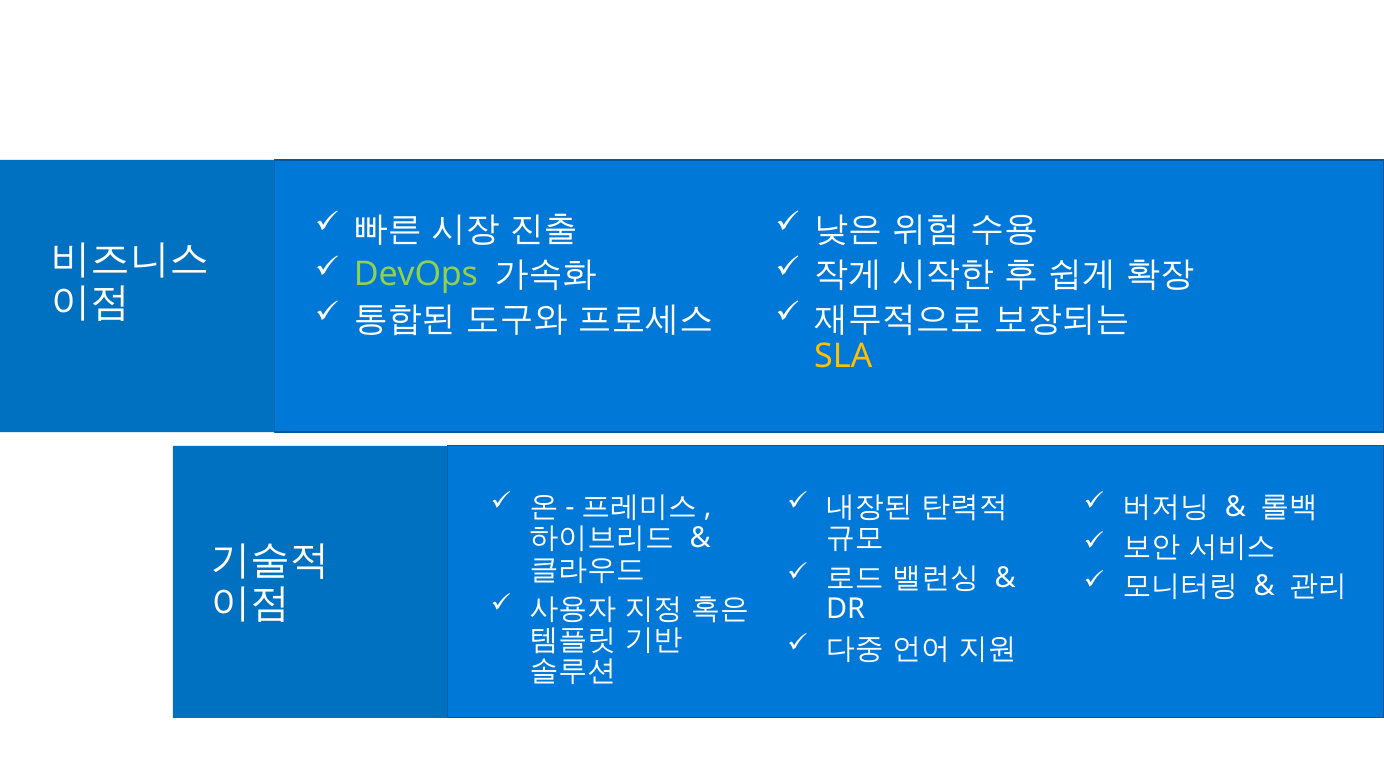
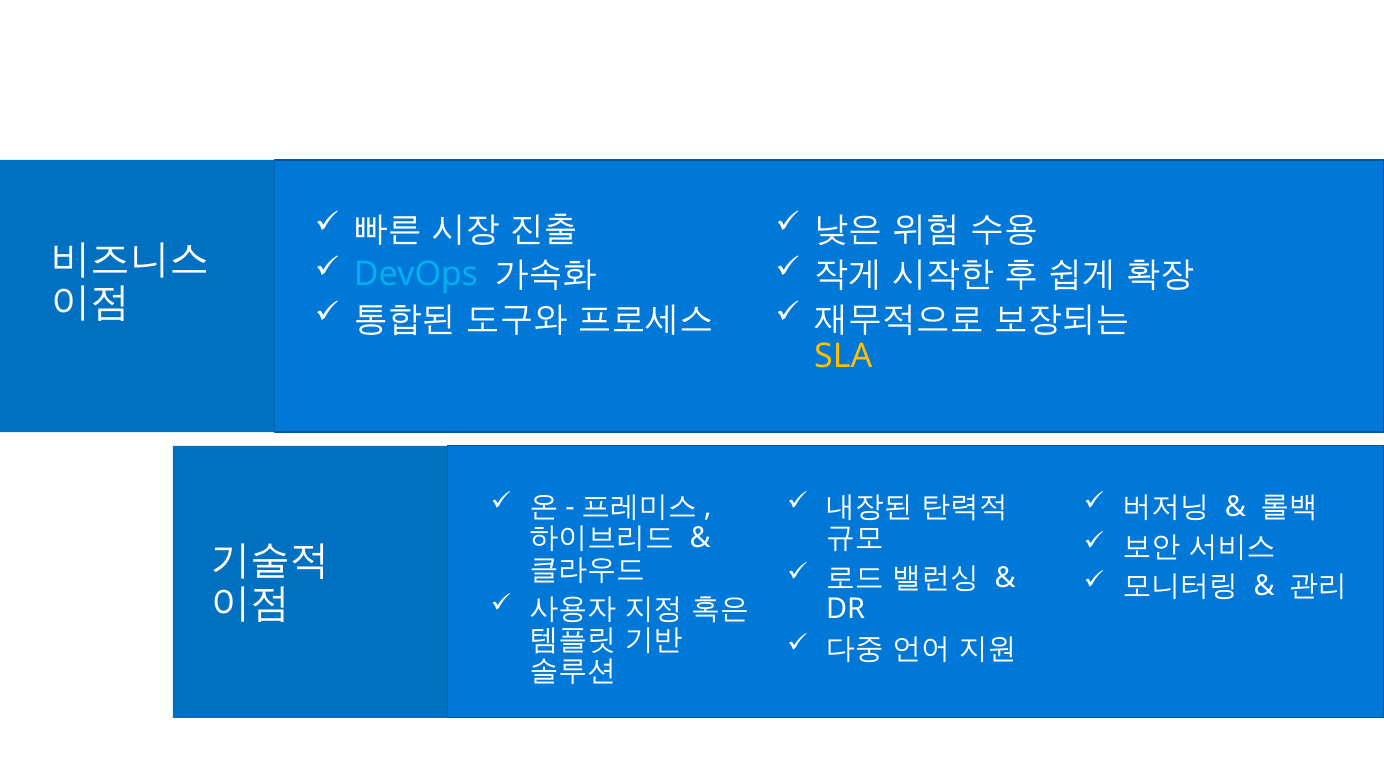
DevOps colour: light green -> light blue (416, 274)
